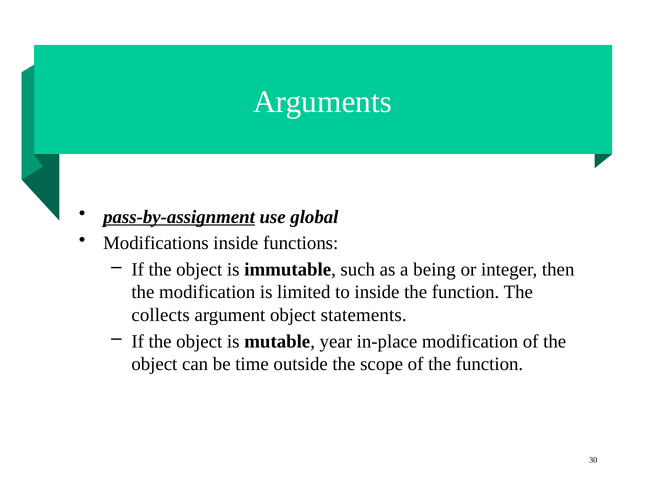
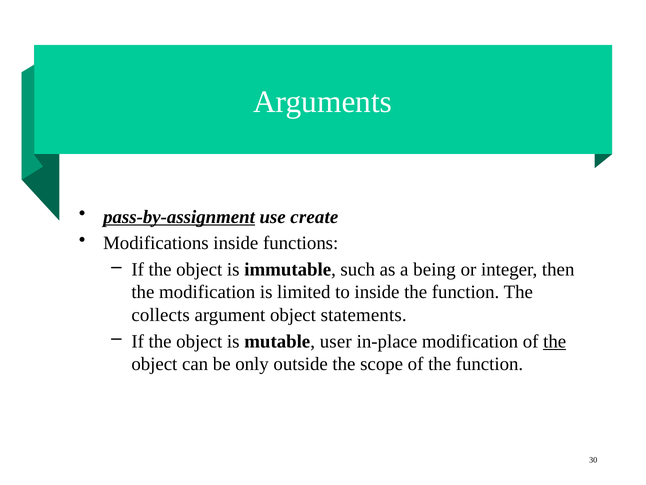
global: global -> create (314, 217)
year: year -> user (336, 341)
the underline: none -> present (555, 341)
time: time -> only (252, 364)
